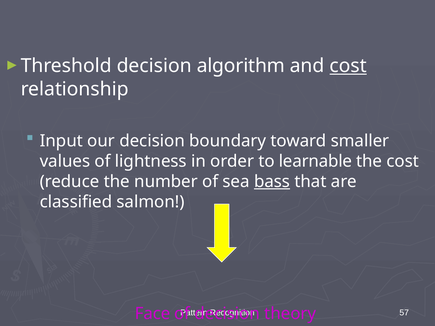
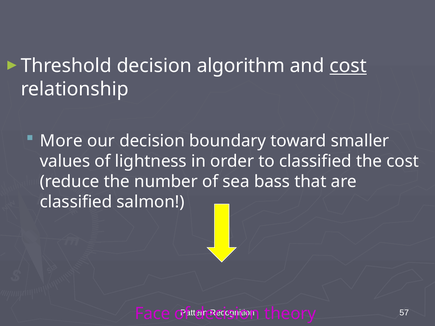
Input: Input -> More (61, 141)
to learnable: learnable -> classified (315, 161)
bass underline: present -> none (272, 182)
